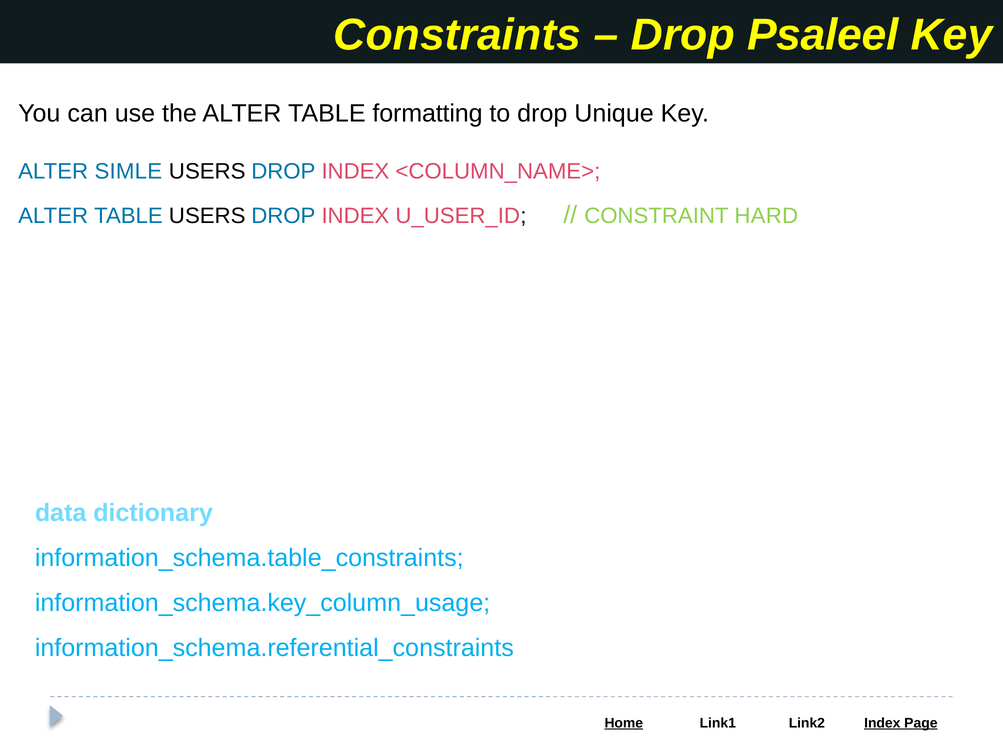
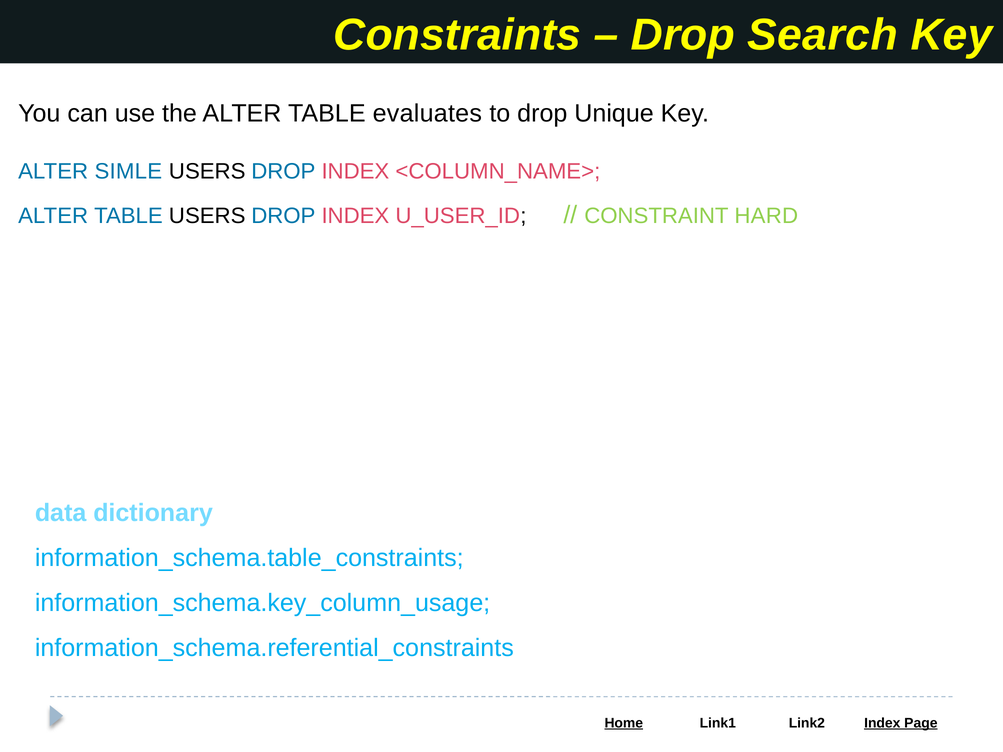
Psaleel: Psaleel -> Search (822, 35)
formatting: formatting -> evaluates (427, 114)
